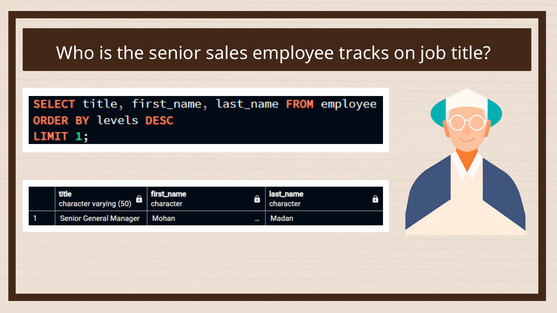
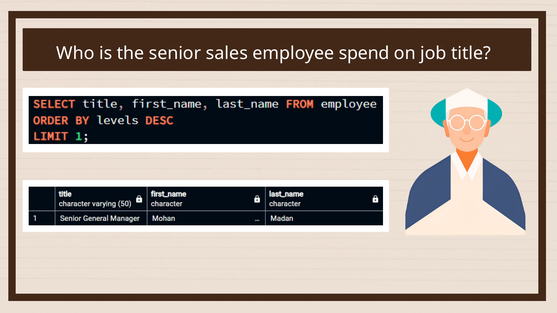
tracks: tracks -> spend (364, 53)
